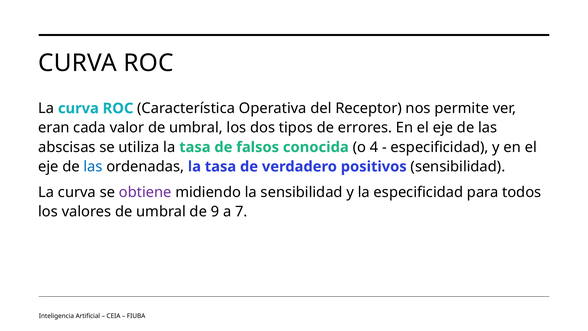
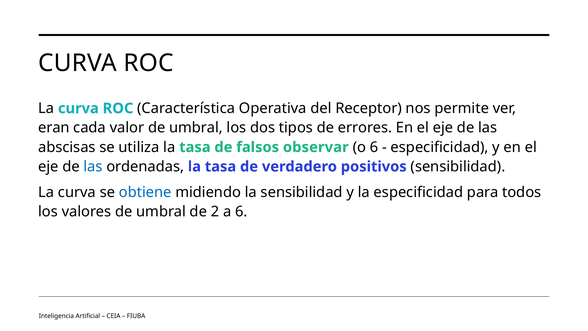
conocida: conocida -> observar (316, 147)
o 4: 4 -> 6 (374, 147)
obtiene colour: purple -> blue (145, 192)
9: 9 -> 2 (215, 211)
a 7: 7 -> 6 (241, 211)
